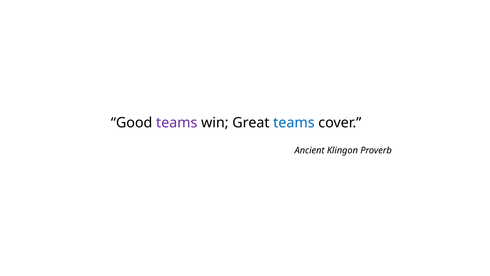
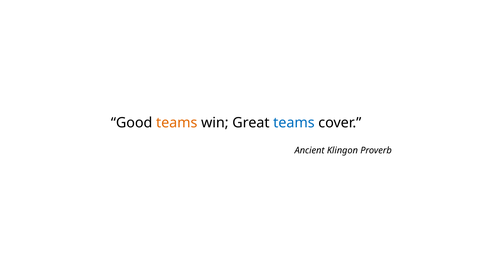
teams colour: purple -> orange (177, 123)
